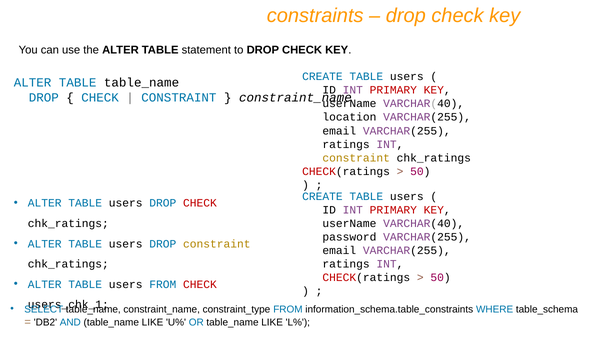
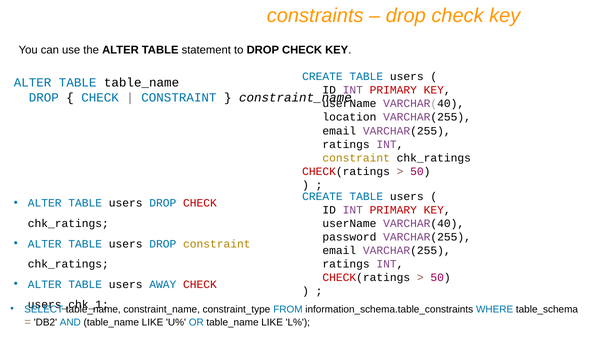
users FROM: FROM -> AWAY (163, 284)
